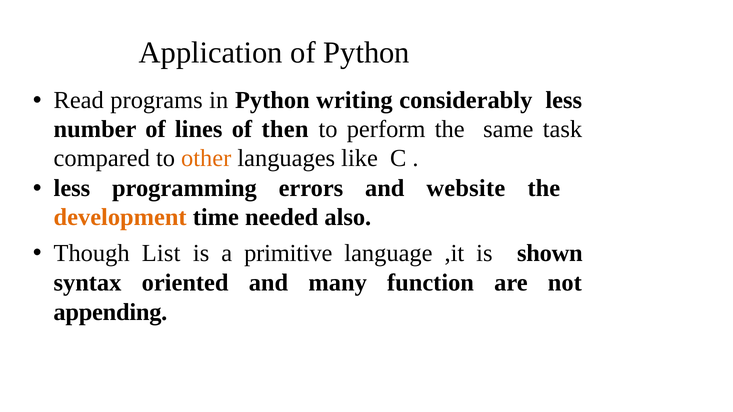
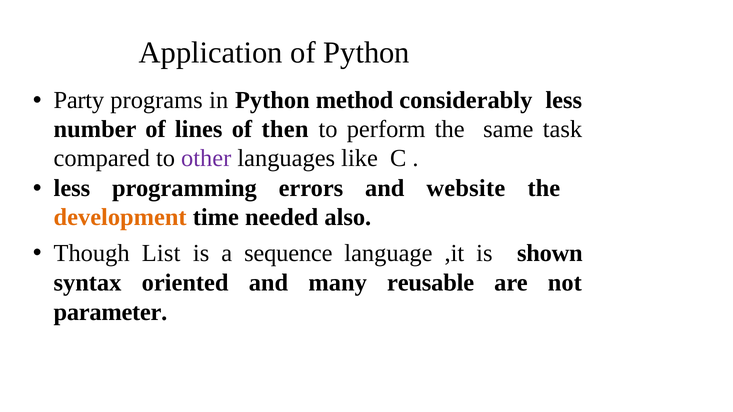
Read: Read -> Party (79, 100)
writing: writing -> method (355, 100)
other colour: orange -> purple (206, 158)
primitive: primitive -> sequence (288, 254)
function: function -> reusable (431, 283)
appending: appending -> parameter (110, 312)
